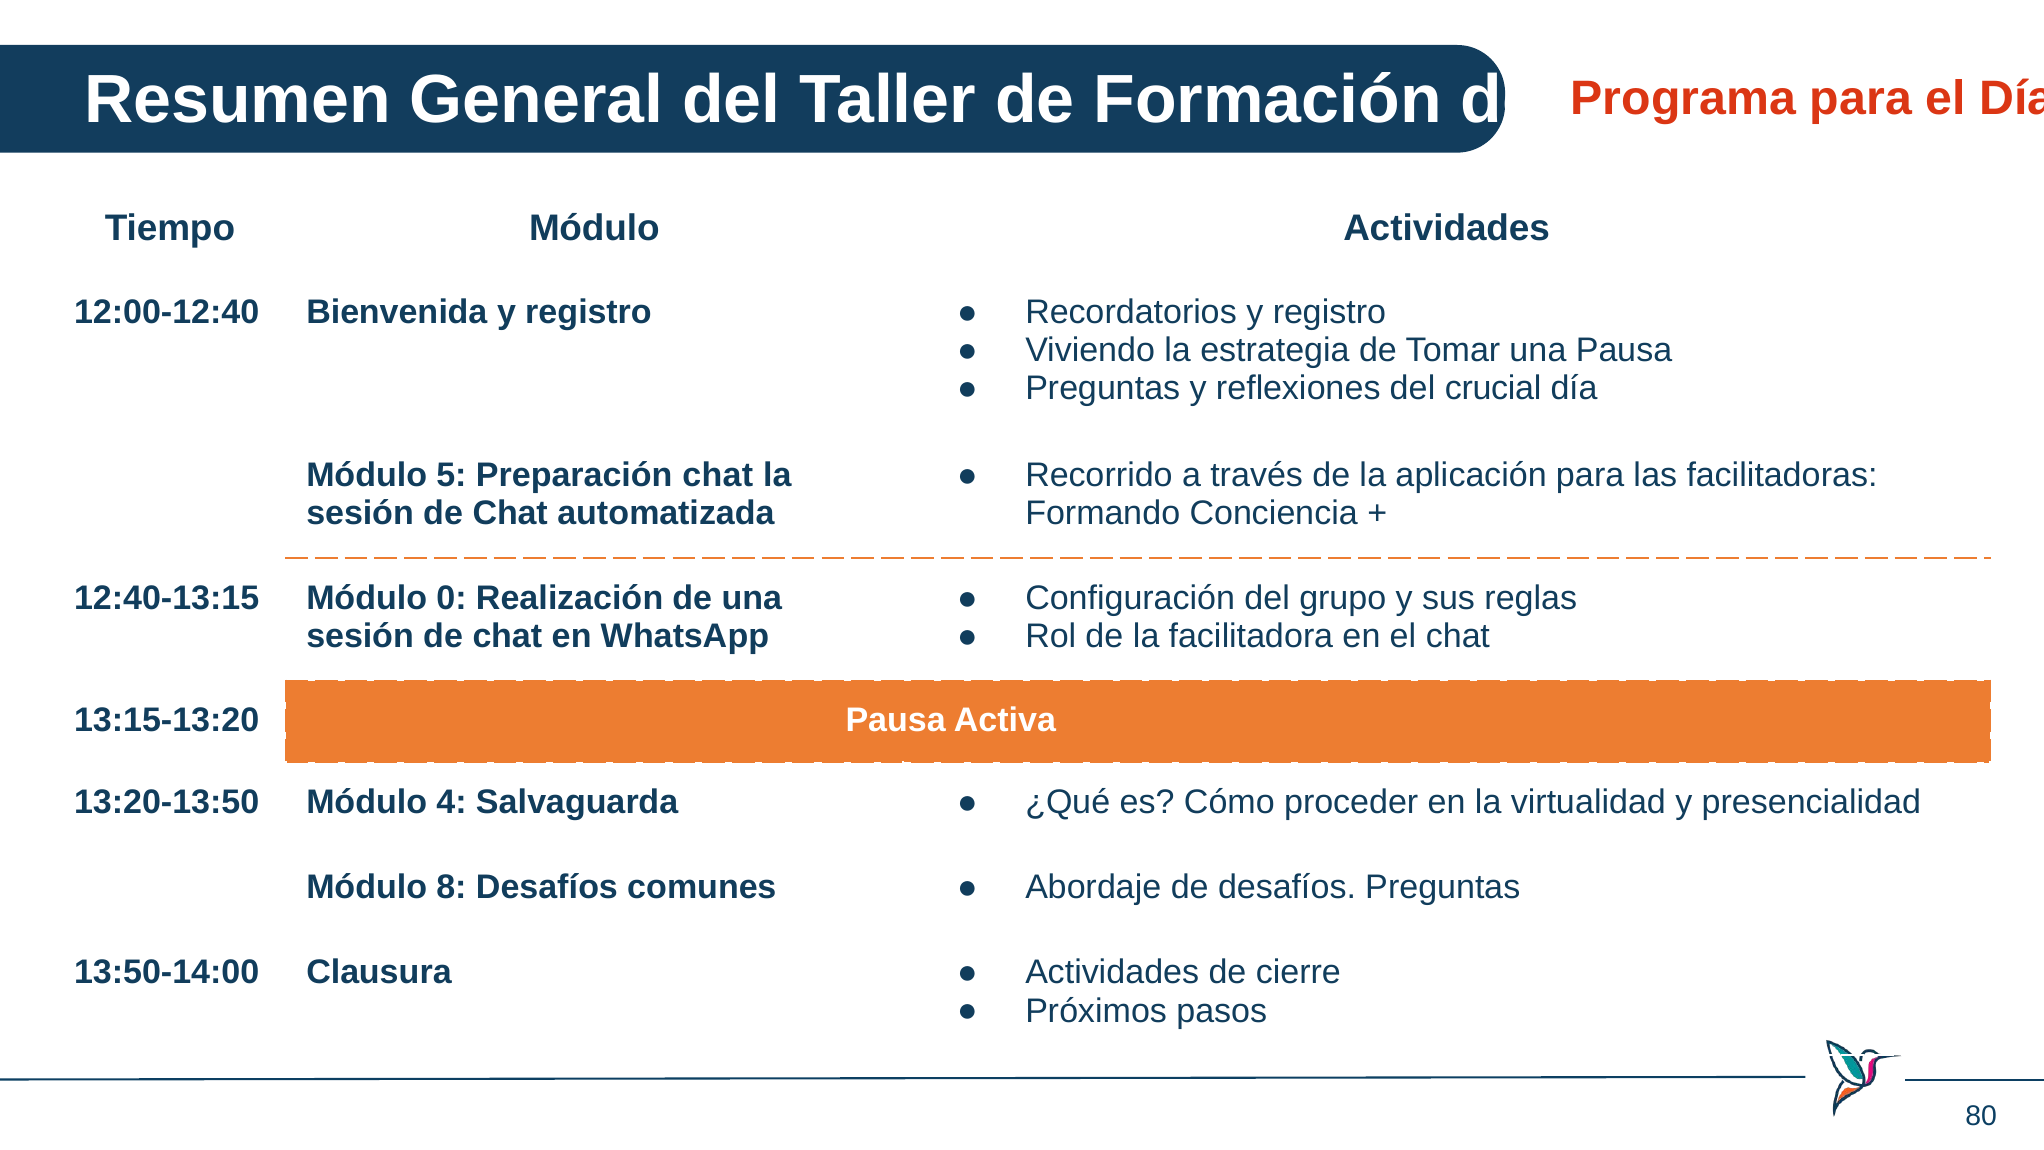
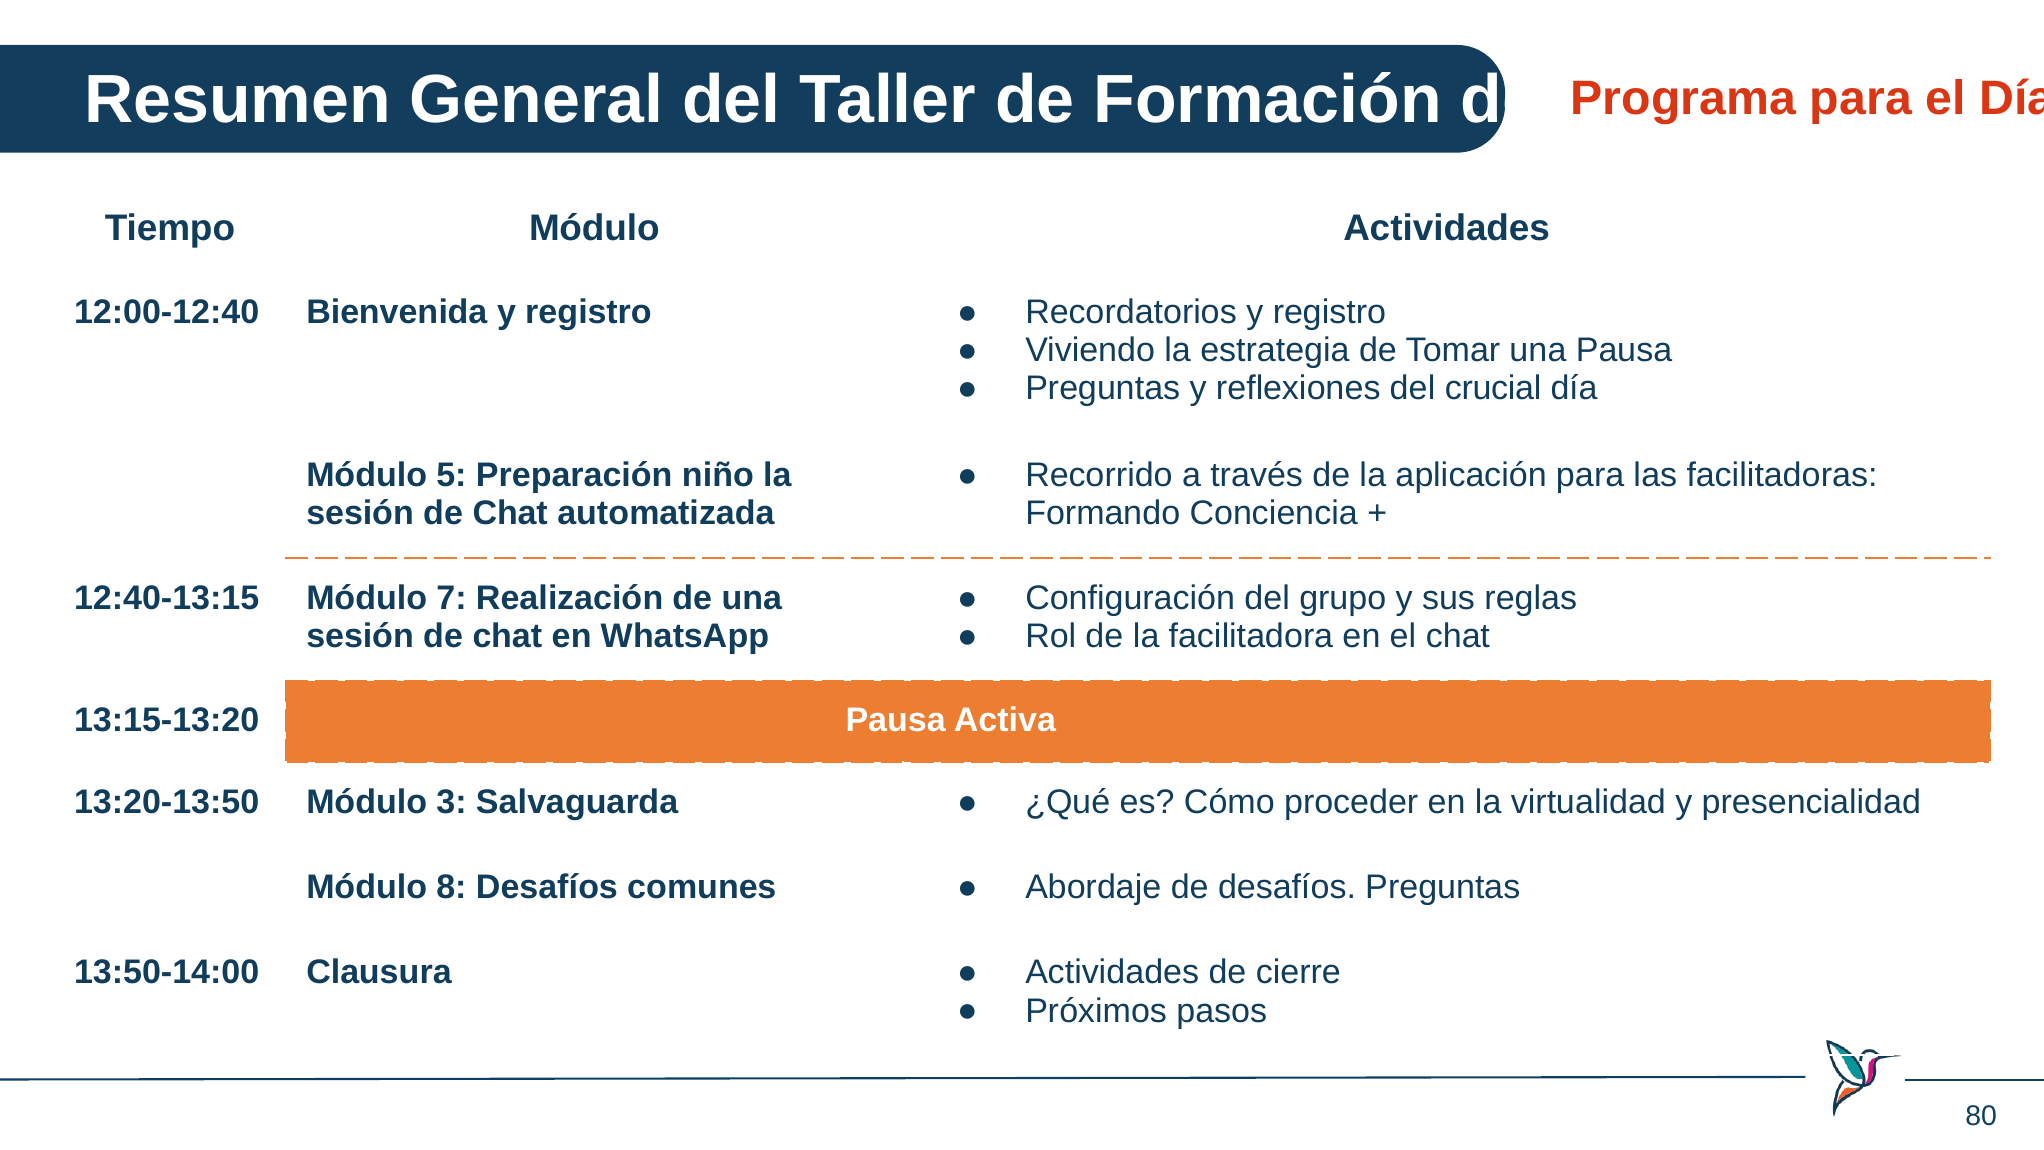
Preparación chat: chat -> niño (718, 475)
0: 0 -> 7 (452, 598)
4: 4 -> 3 (452, 802)
